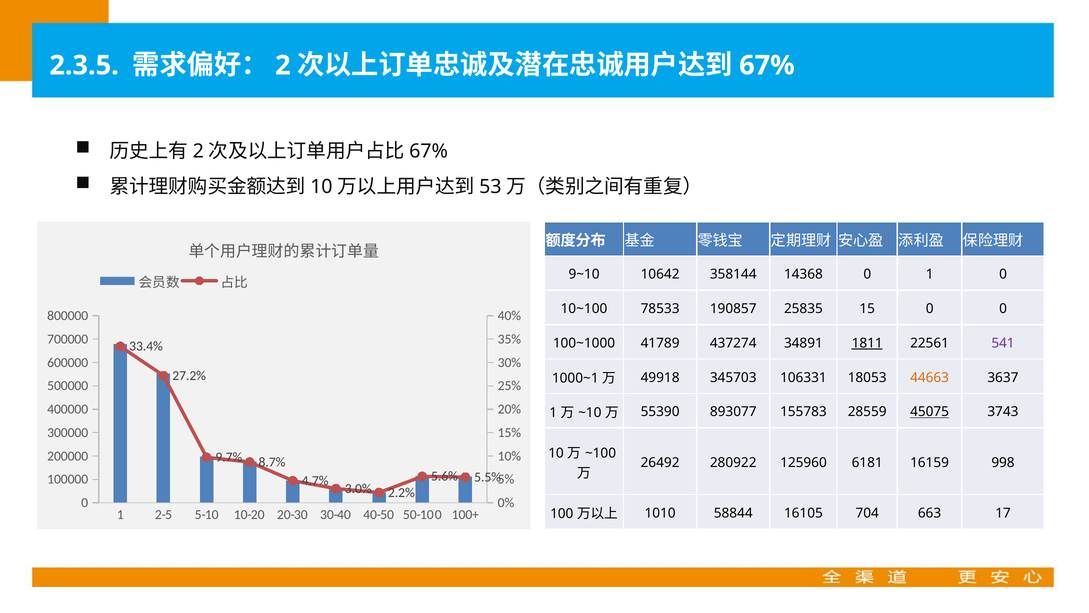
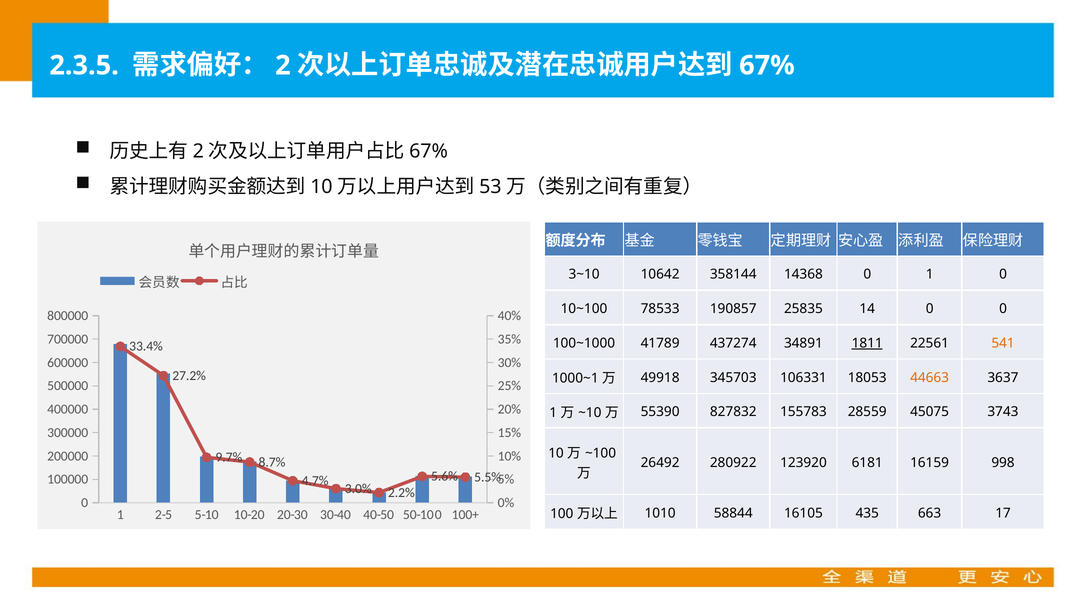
9~10: 9~10 -> 3~10 (584, 274)
15: 15 -> 14 (867, 309)
541 colour: purple -> orange (1003, 343)
893077: 893077 -> 827832 (733, 412)
45075 underline: present -> none (930, 412)
125960: 125960 -> 123920 (803, 462)
704: 704 -> 435 (867, 513)
